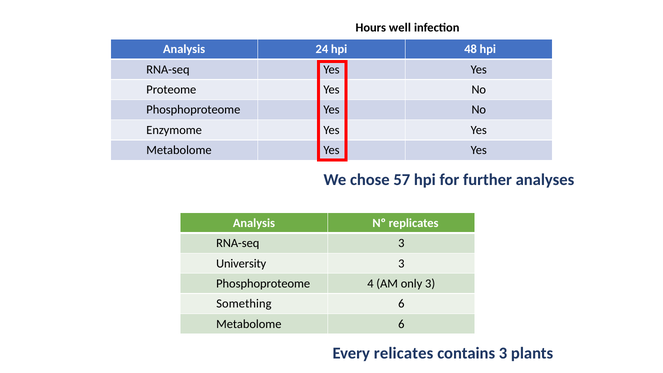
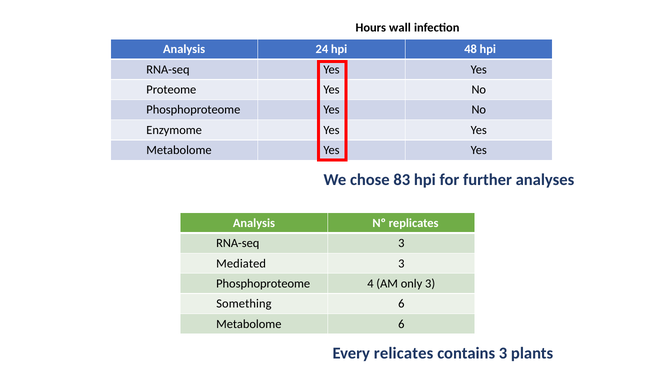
well: well -> wall (400, 28)
57: 57 -> 83 (402, 180)
University: University -> Mediated (241, 263)
